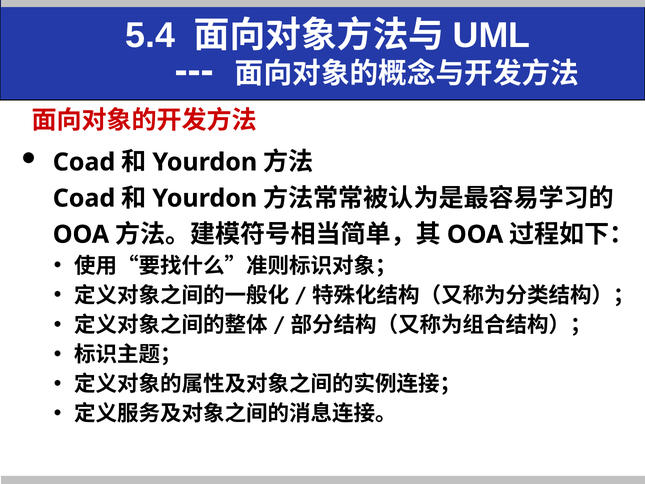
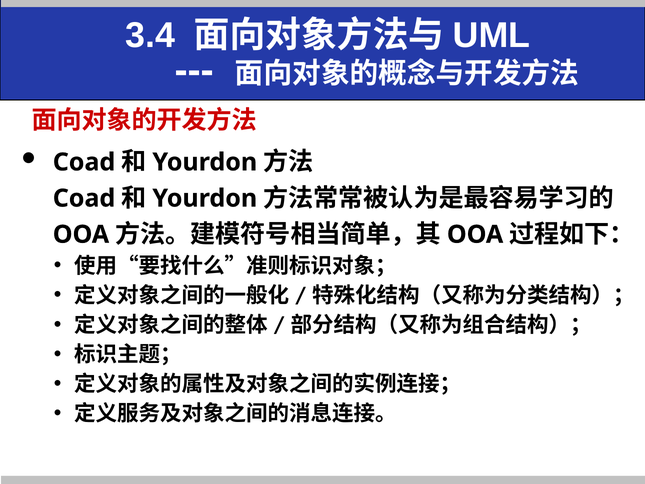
5.4: 5.4 -> 3.4 (150, 35)
